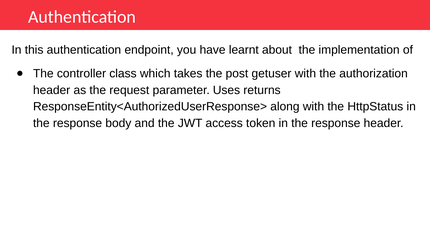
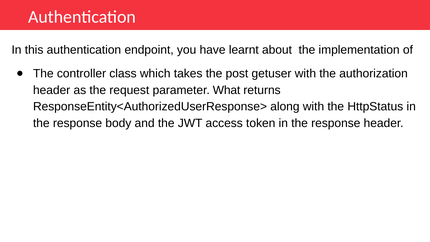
Uses: Uses -> What (227, 90)
